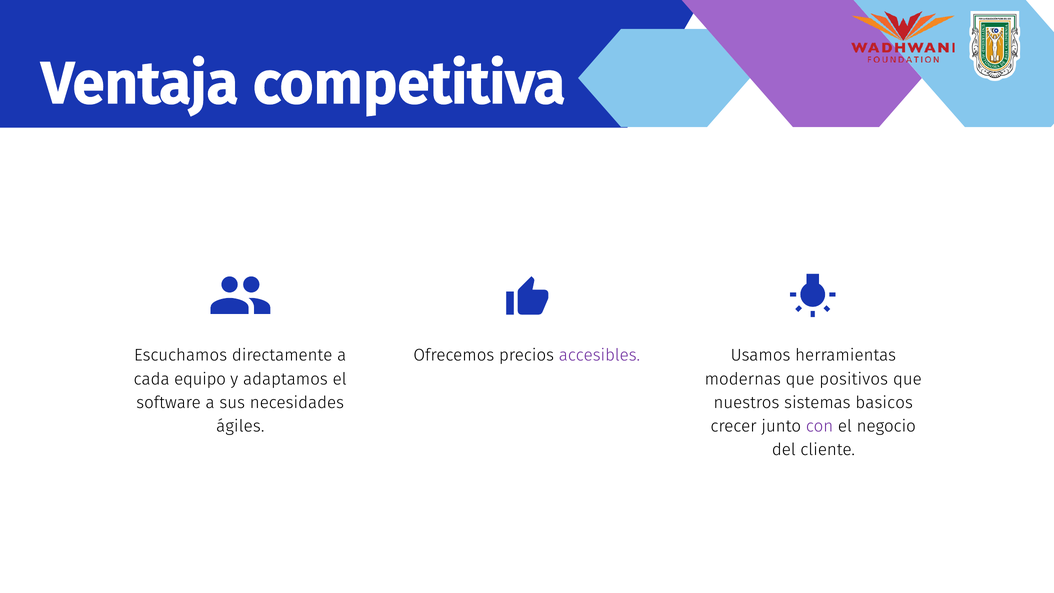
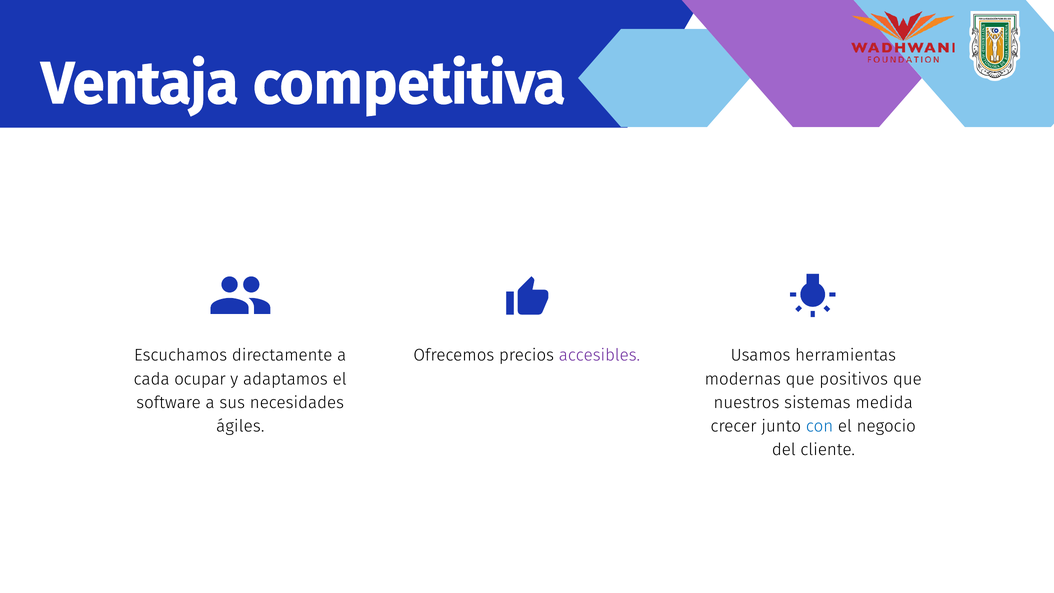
equipo: equipo -> ocupar (200, 379)
basicos: basicos -> medida (884, 402)
con colour: purple -> blue (820, 426)
